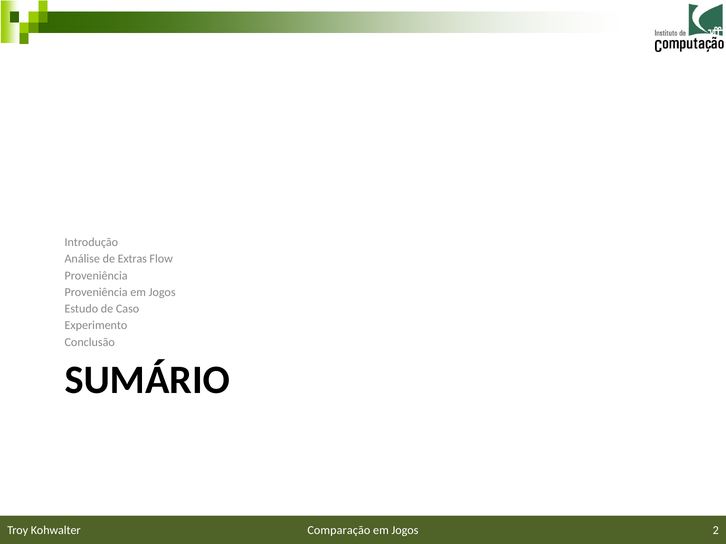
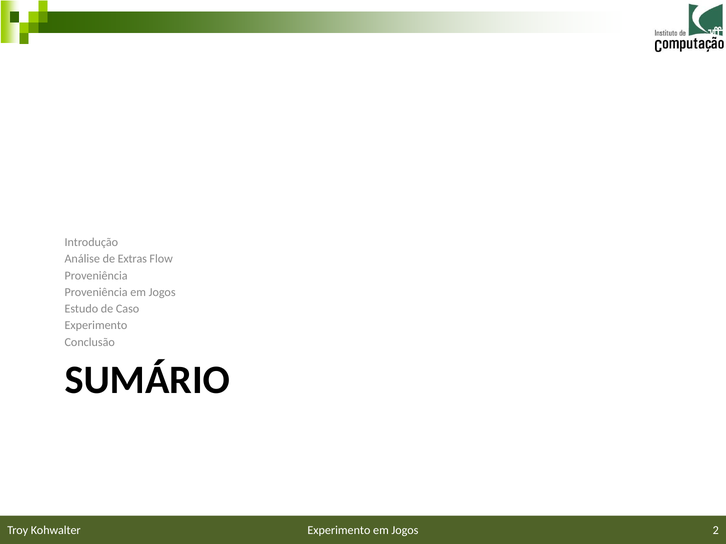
Comparação: Comparação -> Experimento (339, 531)
